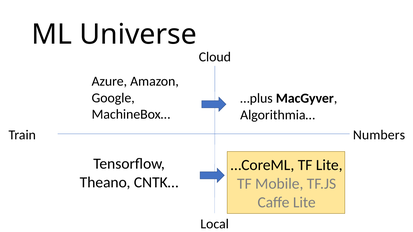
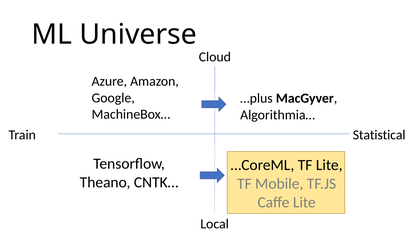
Numbers: Numbers -> Statistical (379, 135)
